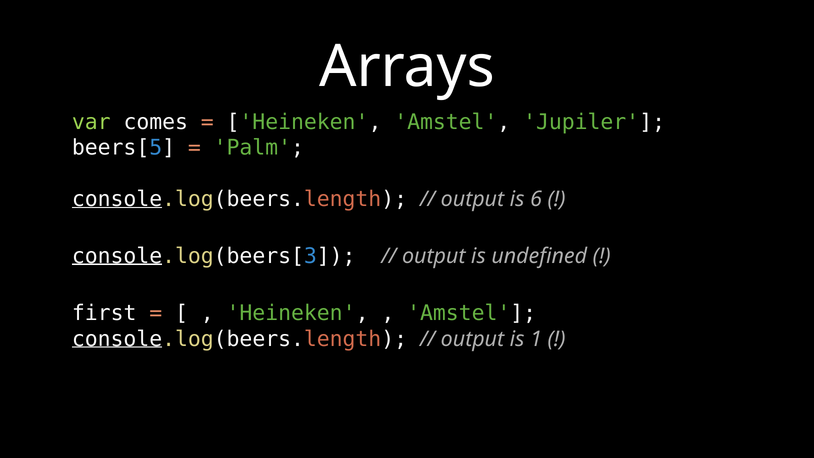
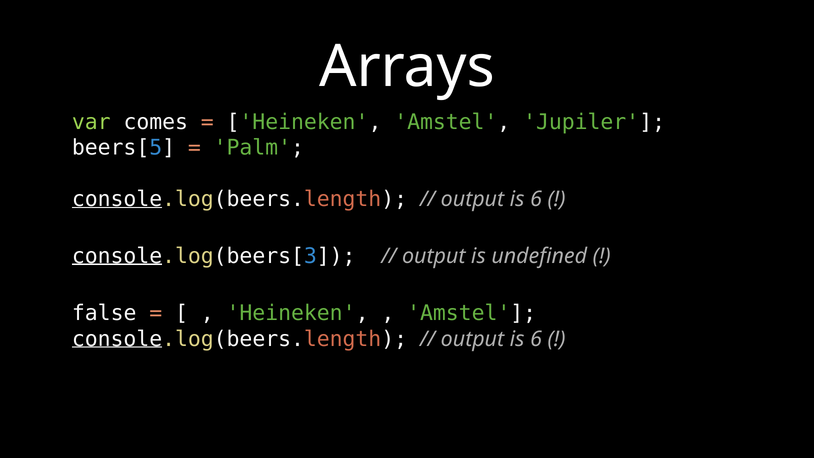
first: first -> false (104, 313)
1: 1 -> 6 (536, 339)
